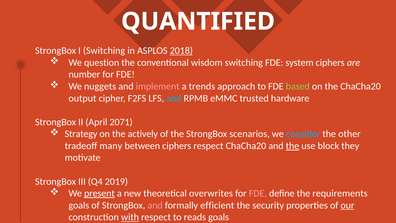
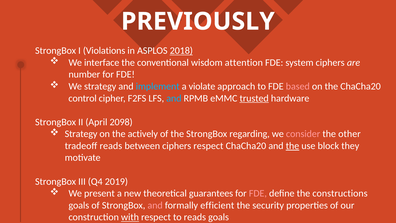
QUANTIFIED: QUANTIFIED -> PREVIOUSLY (198, 21)
I Switching: Switching -> Violations (104, 51)
question: question -> interface (102, 63)
wisdom switching: switching -> attention (244, 63)
We nuggets: nuggets -> strategy (100, 86)
implement colour: pink -> light blue (158, 86)
trends: trends -> violate (202, 86)
based colour: light green -> pink (298, 86)
output: output -> control (83, 98)
trusted underline: none -> present (254, 98)
2071: 2071 -> 2098 (121, 122)
scenarios: scenarios -> regarding (250, 134)
consider colour: light blue -> pink (303, 134)
tradeoff many: many -> reads (111, 146)
present underline: present -> none (99, 193)
overwrites: overwrites -> guarantees (211, 193)
requirements: requirements -> constructions (340, 193)
our underline: present -> none (347, 205)
